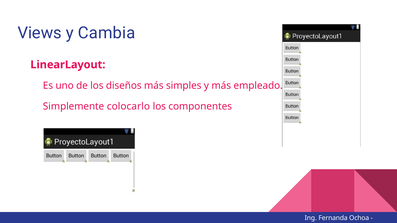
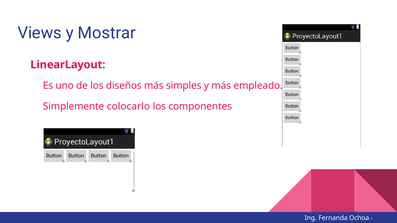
Cambia: Cambia -> Mostrar (107, 33)
